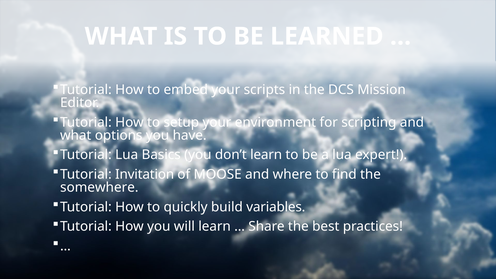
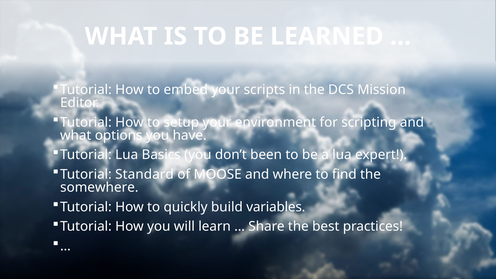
don’t learn: learn -> been (266, 155)
Invitation: Invitation -> Standard (144, 174)
